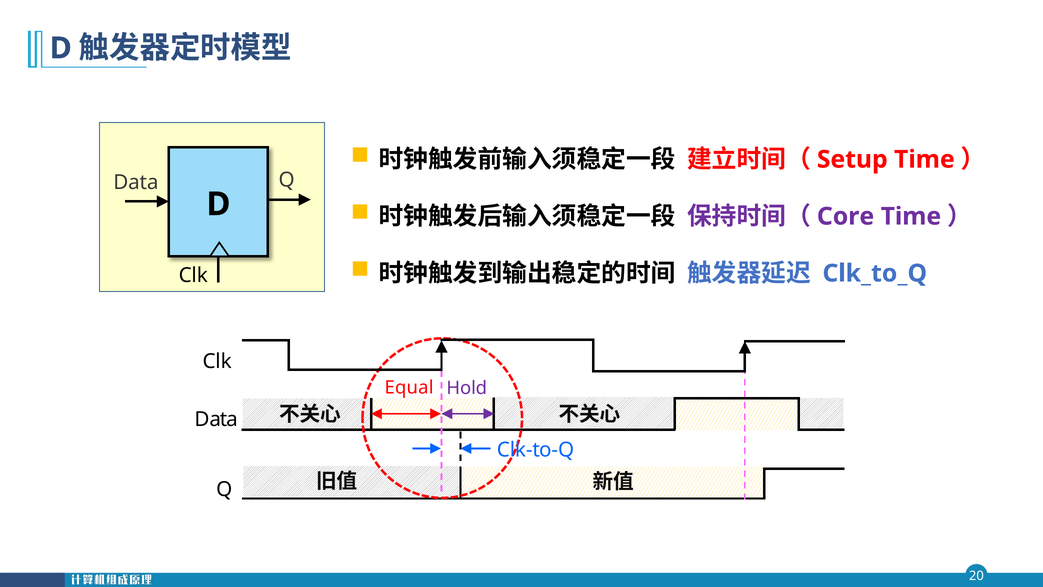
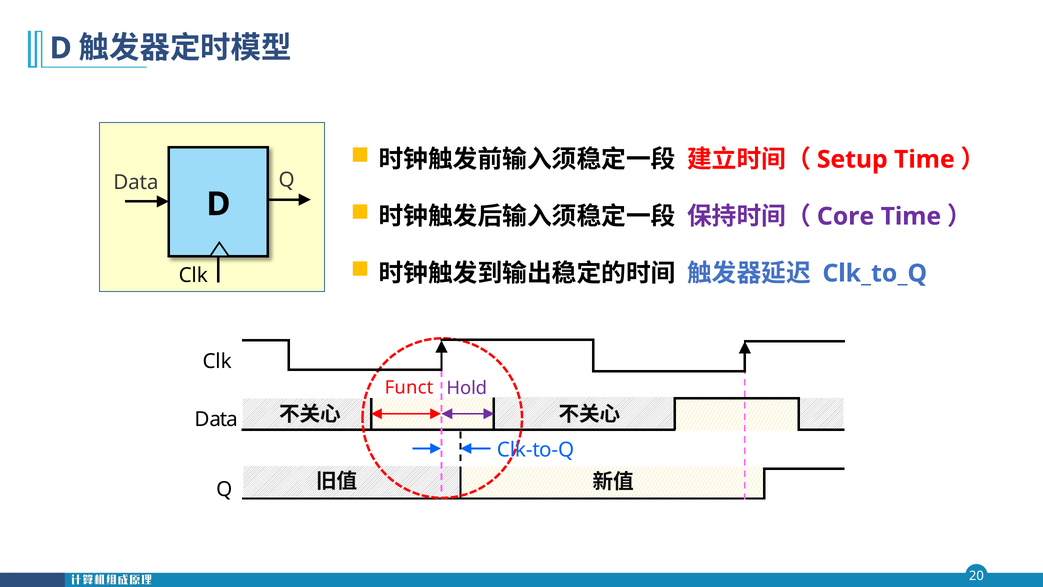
Equal: Equal -> Funct (409, 388)
